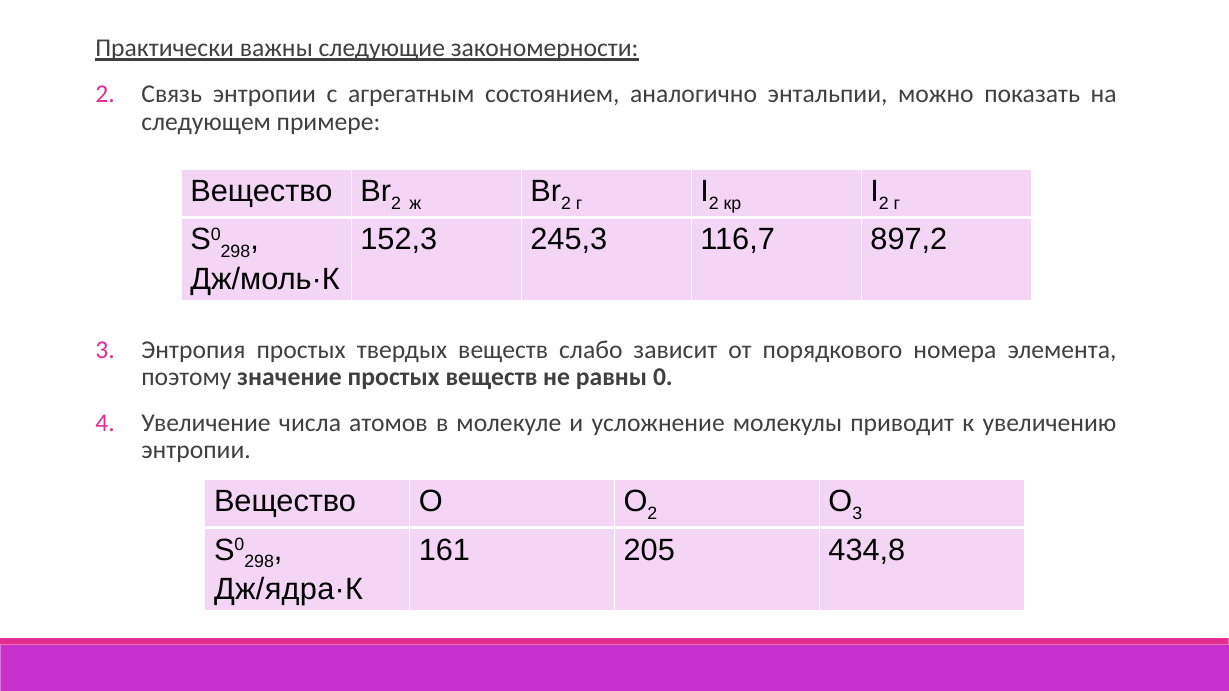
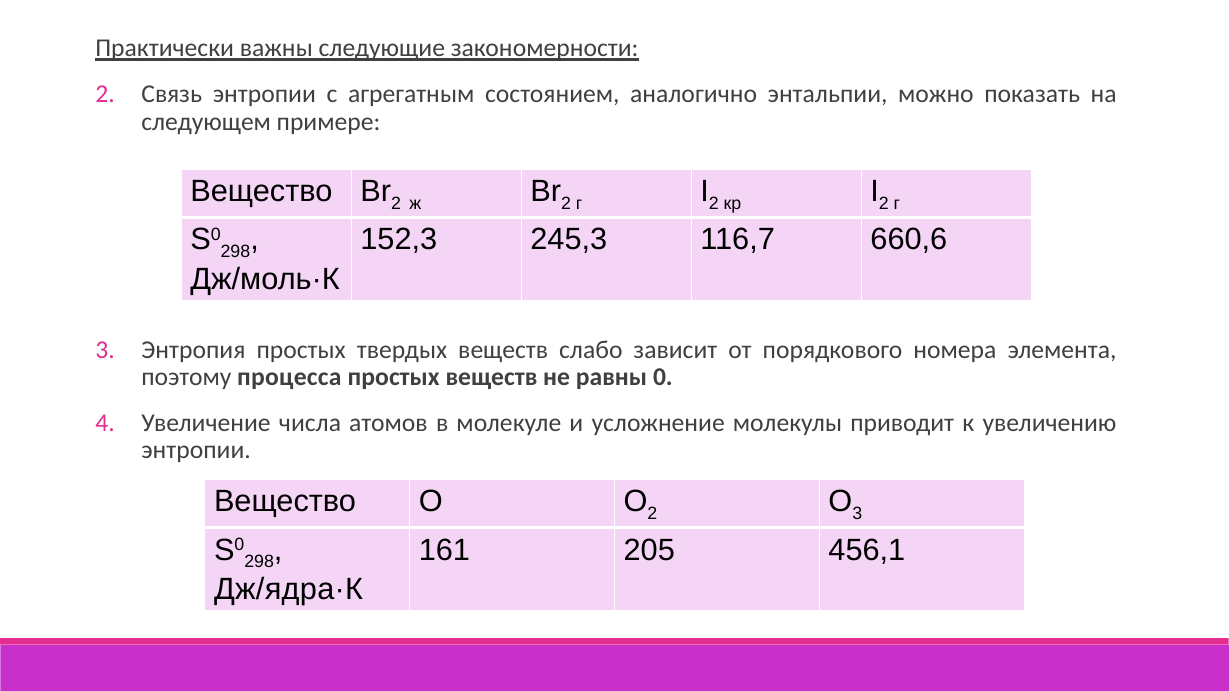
897,2: 897,2 -> 660,6 (909, 240)
значение: значение -> процесса (289, 377)
434,8: 434,8 -> 456,1 (867, 550)
